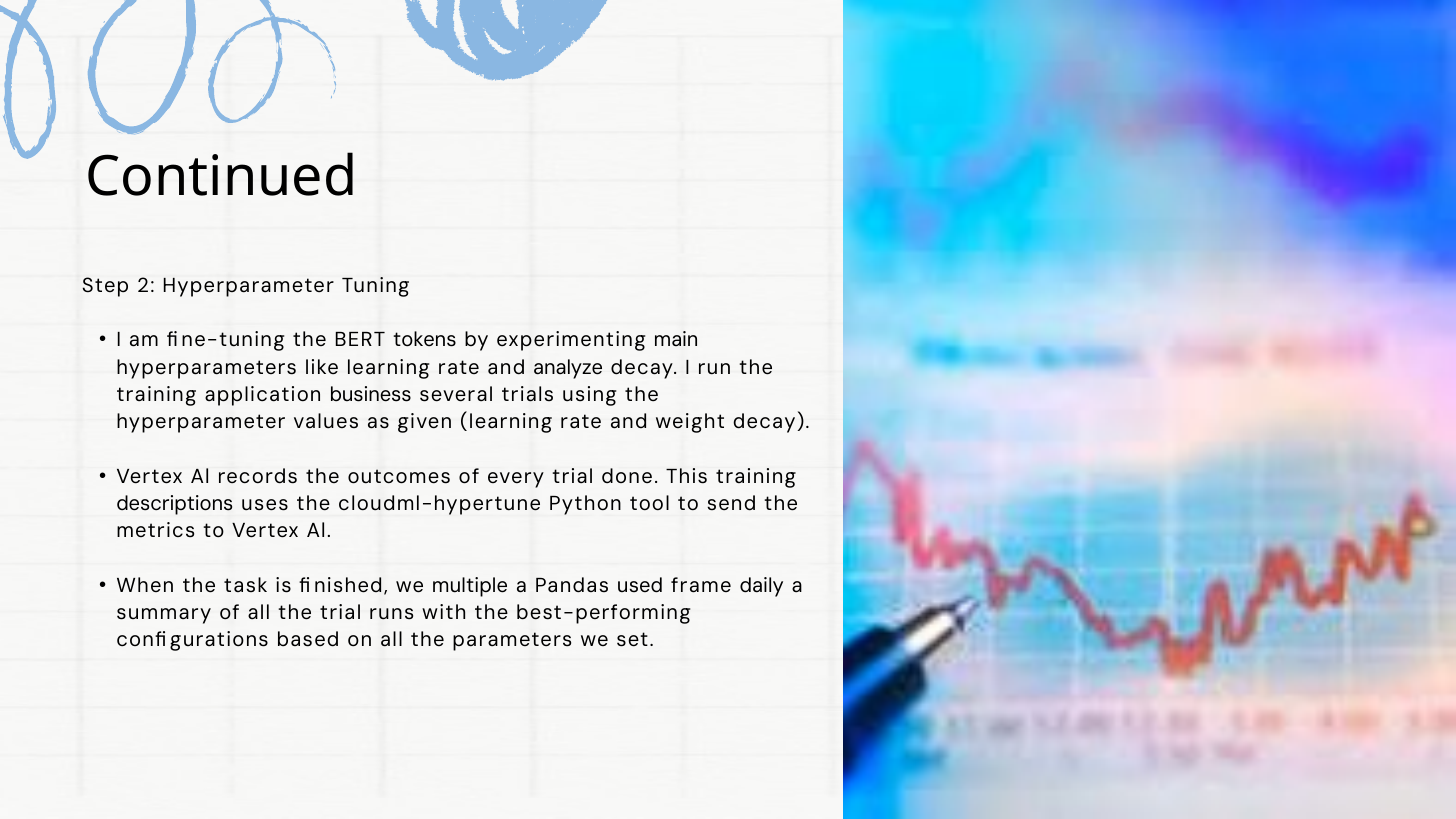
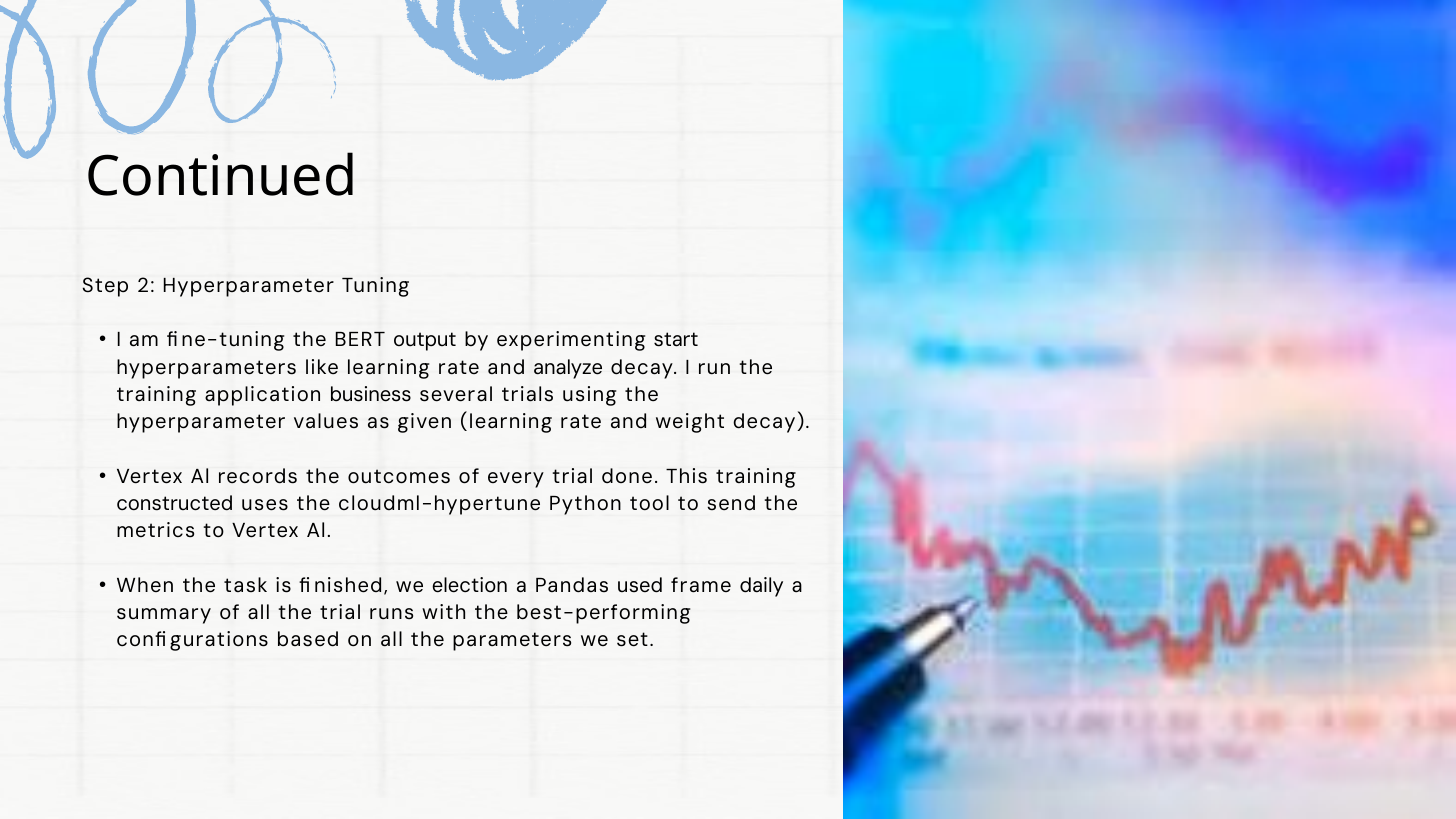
tokens: tokens -> output (425, 340)
main: main -> start (676, 340)
descriptions: descriptions -> constructed (175, 504)
multiple: multiple -> election (470, 586)
